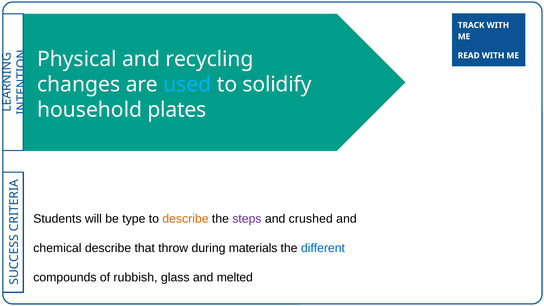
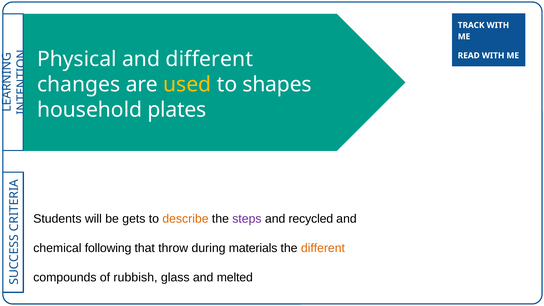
and recycling: recycling -> different (209, 59)
used colour: light blue -> yellow (187, 84)
solidify: solidify -> shapes (277, 84)
type: type -> gets (134, 219)
crushed: crushed -> recycled (311, 219)
chemical describe: describe -> following (108, 248)
different colour: blue -> orange (323, 248)
